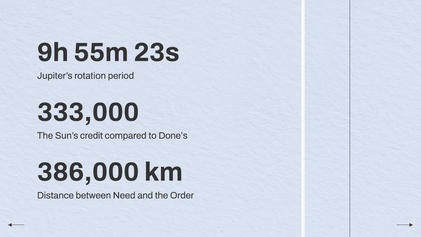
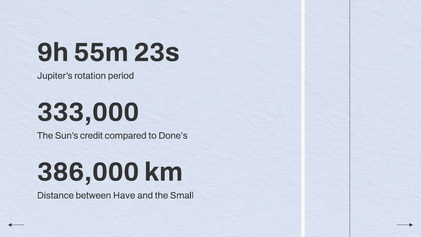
Need: Need -> Have (124, 195)
Order: Order -> Small (182, 195)
